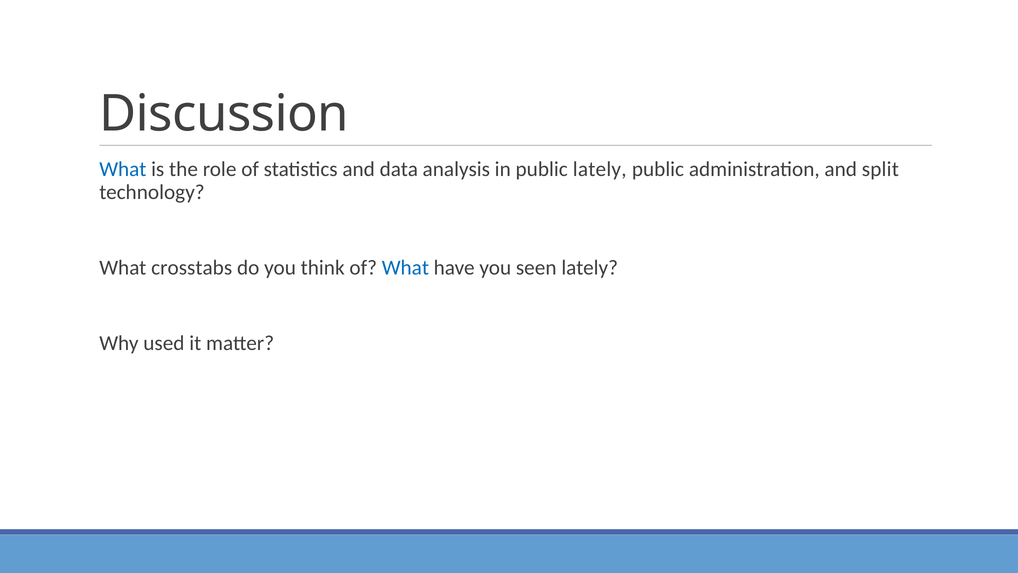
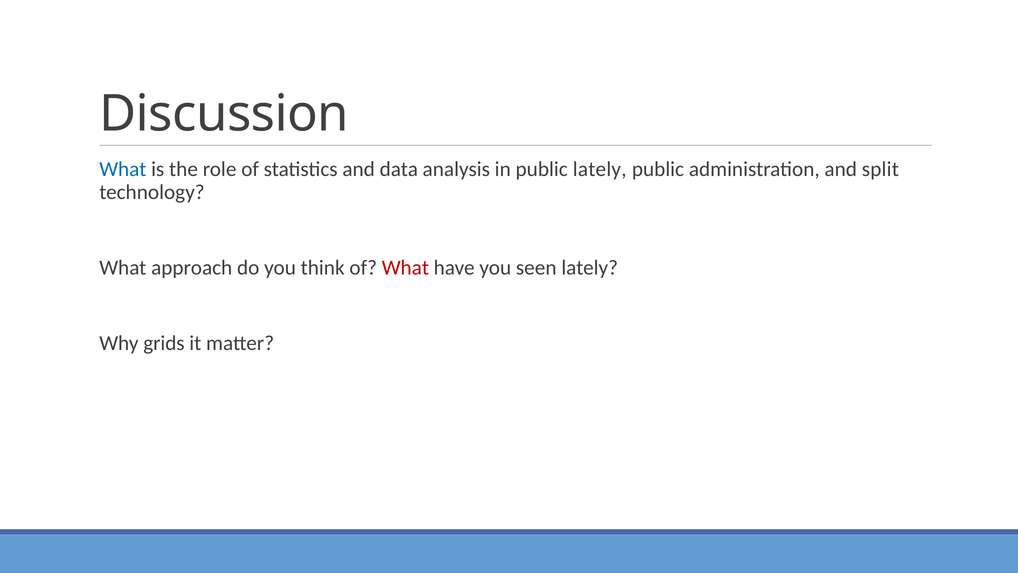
crosstabs: crosstabs -> approach (192, 268)
What colour: blue -> red (405, 268)
used: used -> grids (164, 343)
